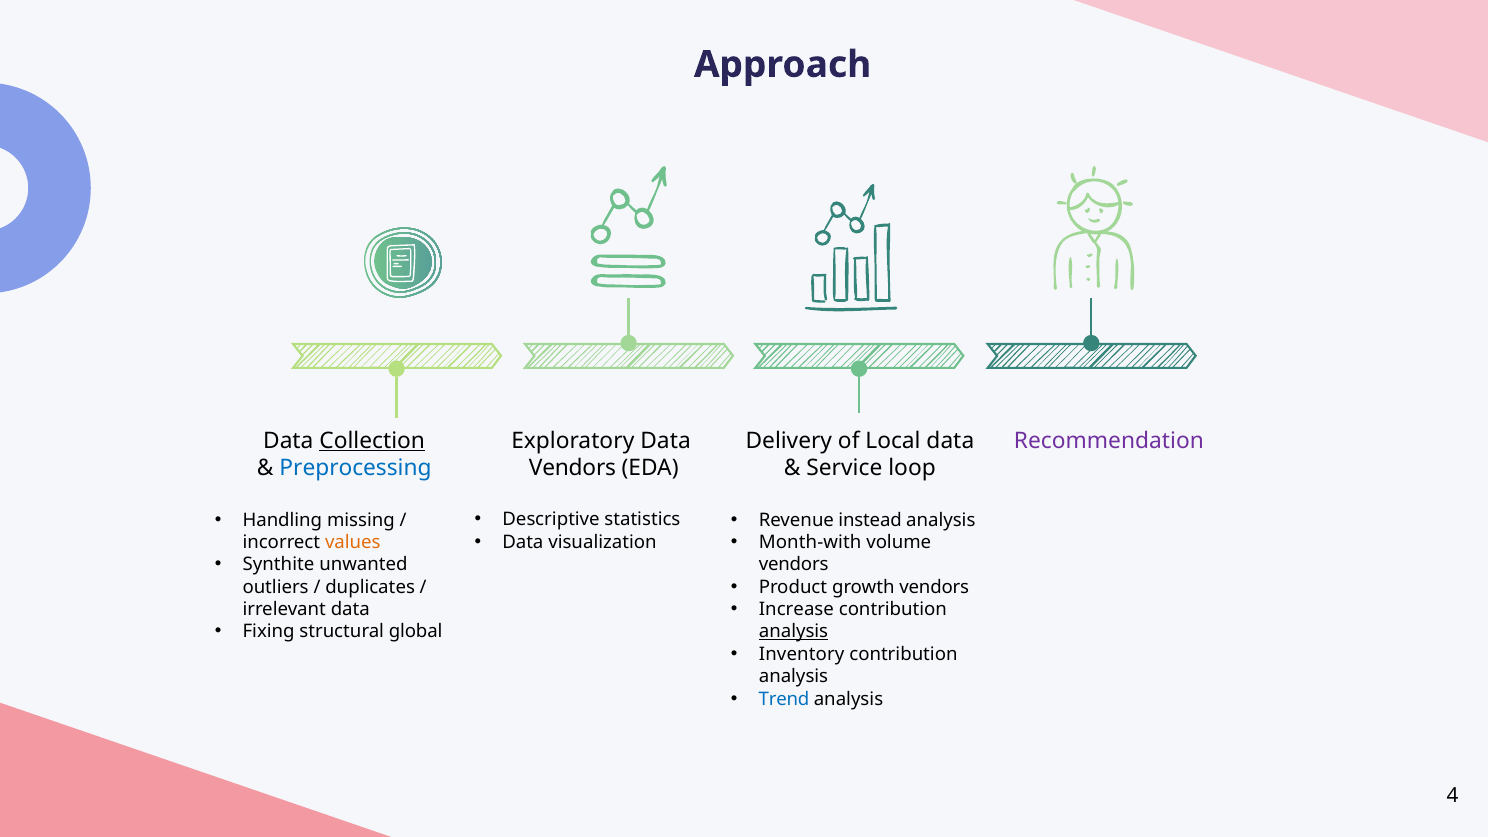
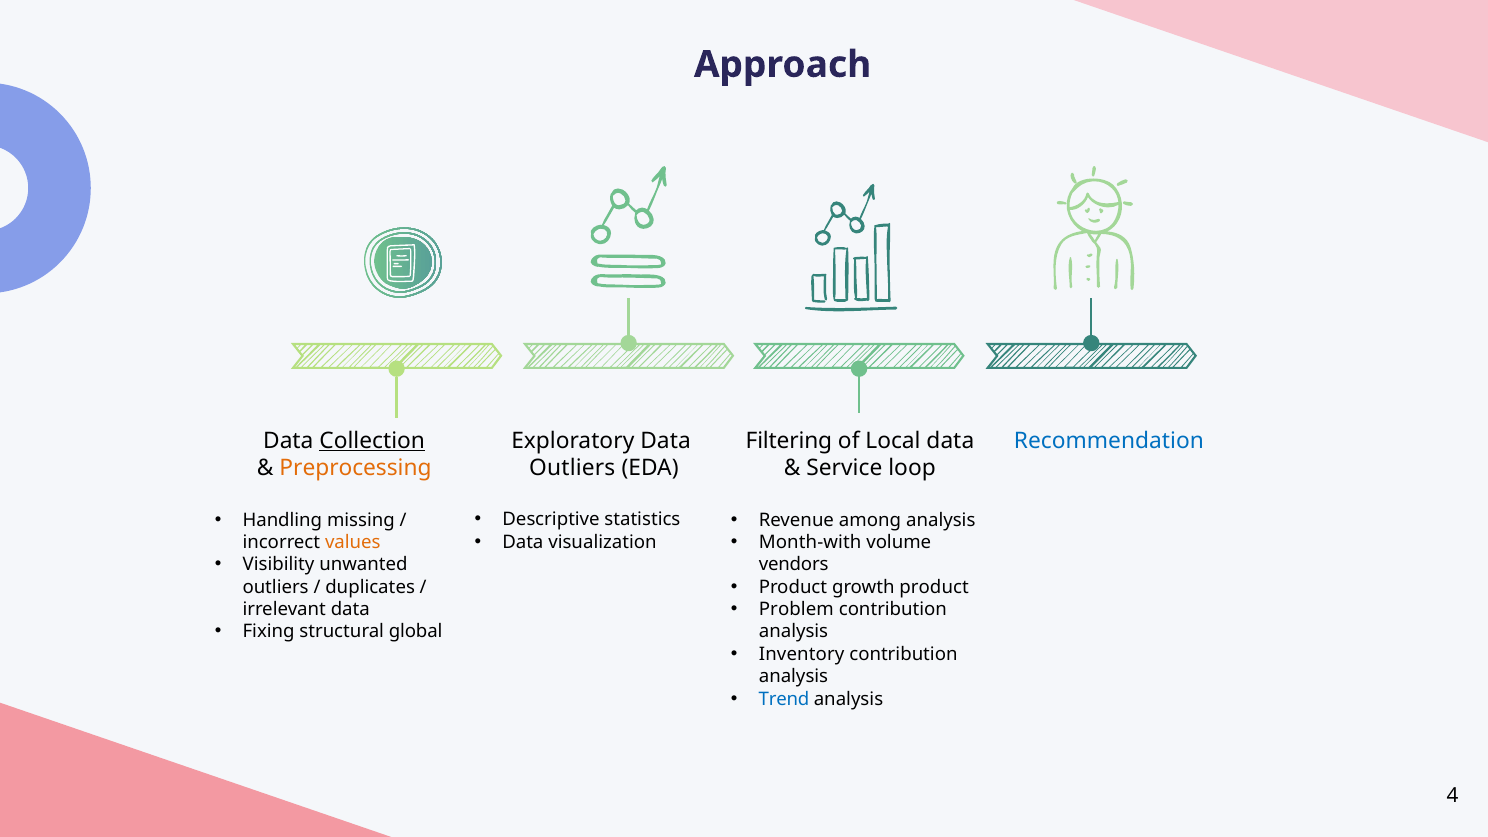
Delivery: Delivery -> Filtering (789, 441)
Recommendation colour: purple -> blue (1109, 441)
Vendors: Vendors -> Outliers (572, 468)
Preprocessing colour: blue -> orange (355, 468)
instead: instead -> among (870, 520)
Synthite: Synthite -> Visibility (279, 565)
growth vendors: vendors -> product (934, 587)
Increase: Increase -> Problem (796, 609)
analysis underline: present -> none (794, 632)
